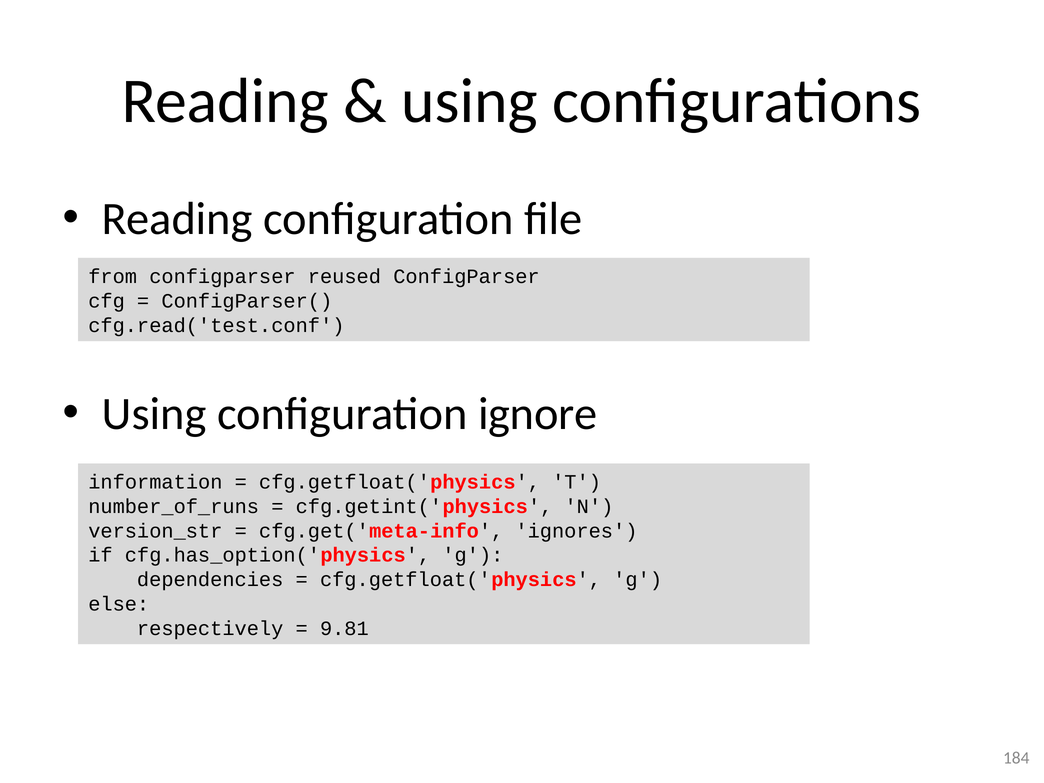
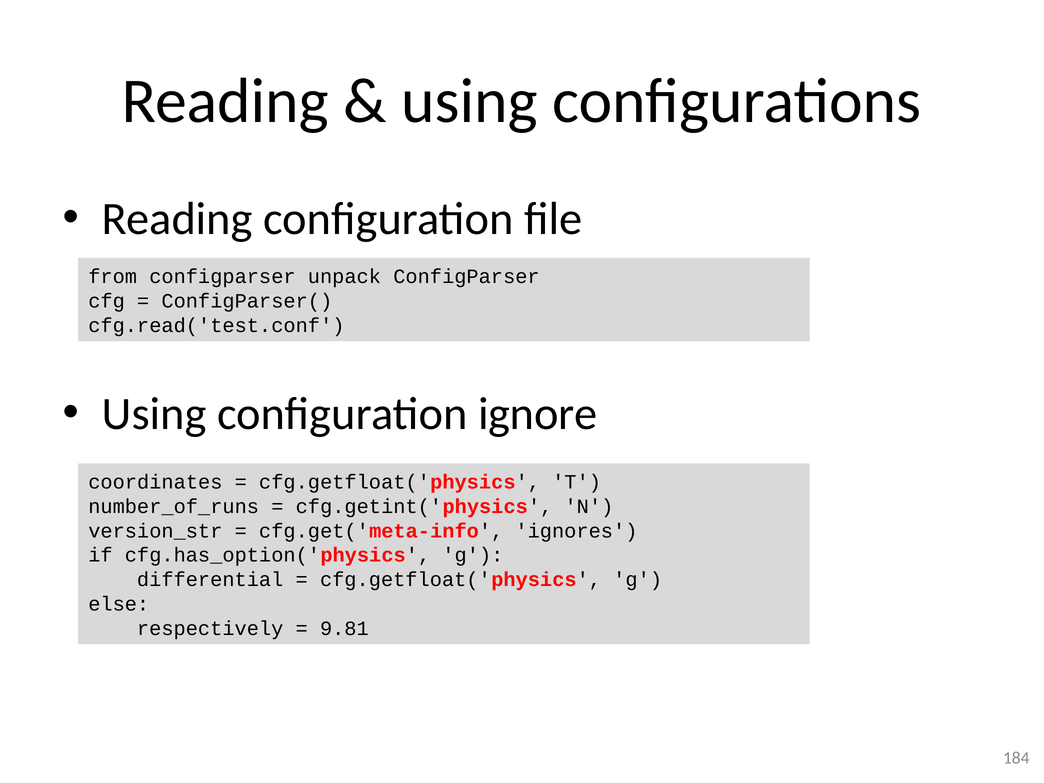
reused: reused -> unpack (344, 277)
information: information -> coordinates (155, 482)
dependencies: dependencies -> differential (210, 580)
